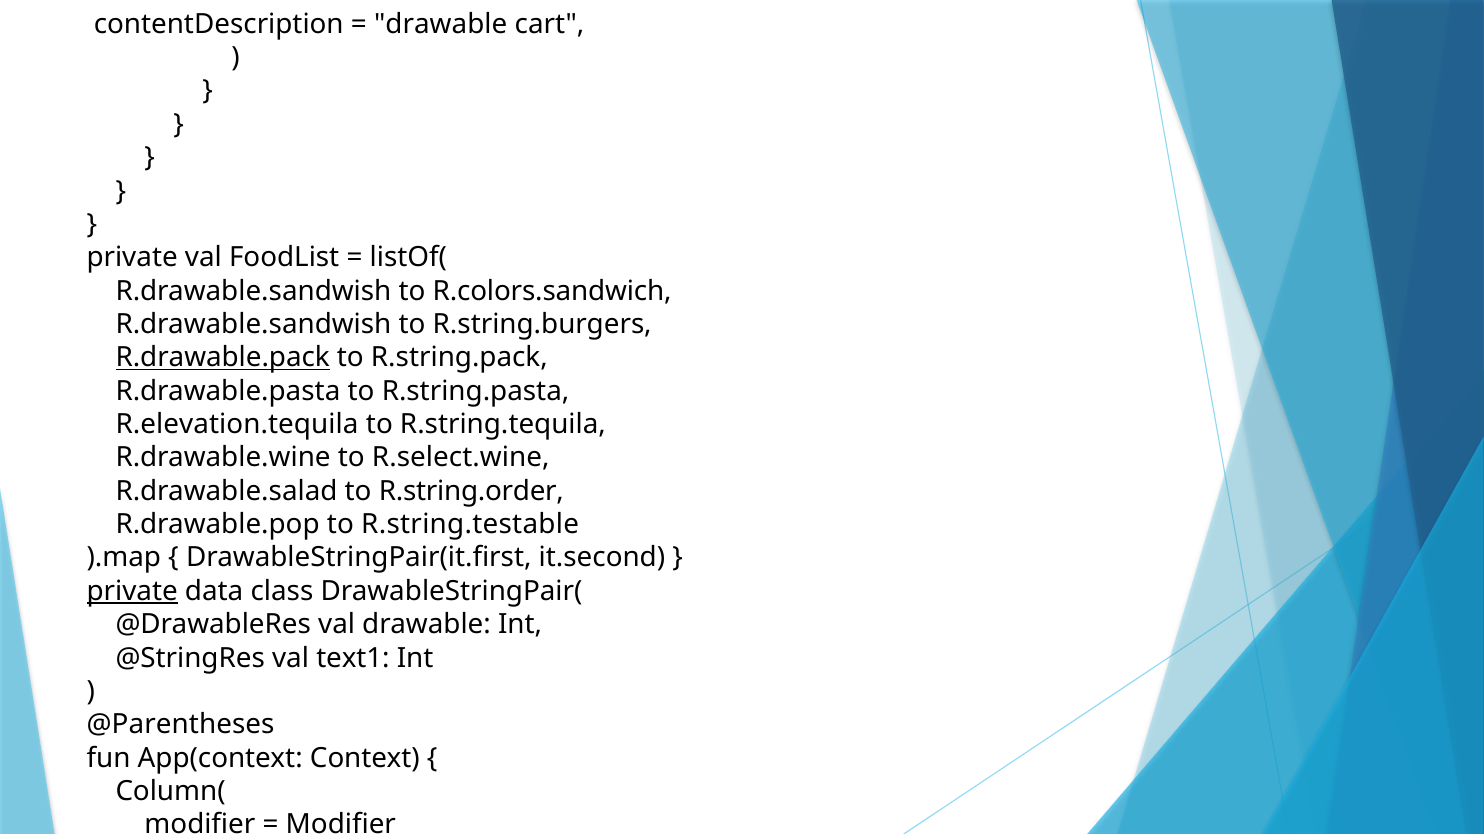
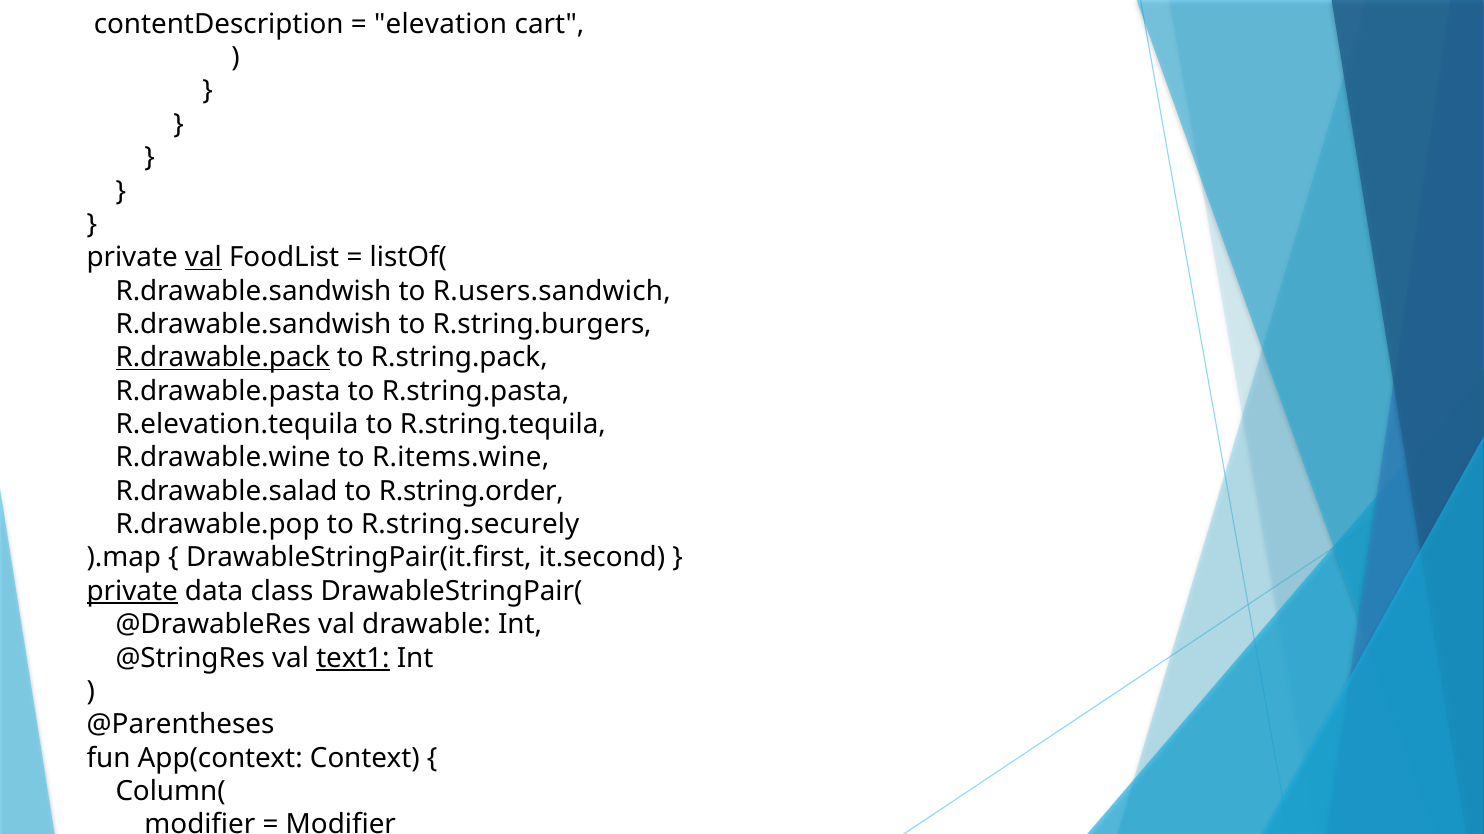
drawable: drawable -> elevation (441, 24)
val underline: none -> present (203, 258)
R.colors.sandwich: R.colors.sandwich -> R.users.sandwich (552, 291)
R.select.wine: R.select.wine -> R.items.wine (461, 458)
R.string.testable: R.string.testable -> R.string.securely (470, 525)
text1 underline: none -> present (353, 658)
